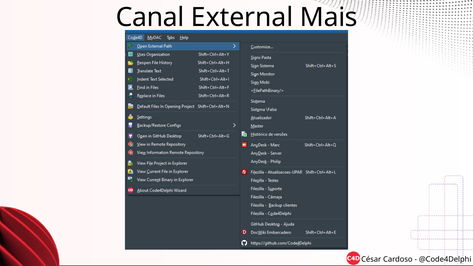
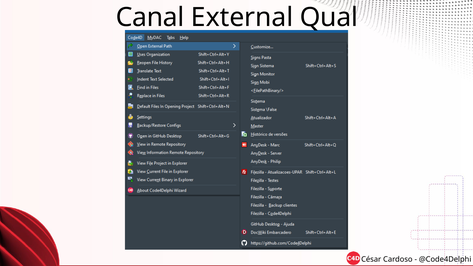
Mais: Mais -> Qual (329, 17)
